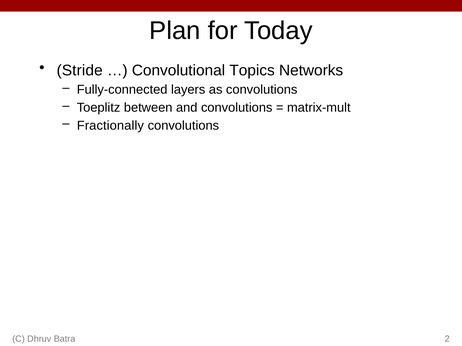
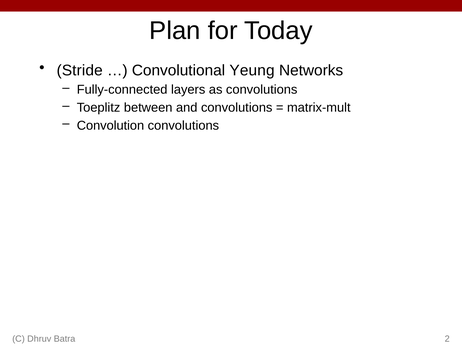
Topics: Topics -> Yeung (252, 70)
Fractionally: Fractionally -> Convolution (110, 126)
